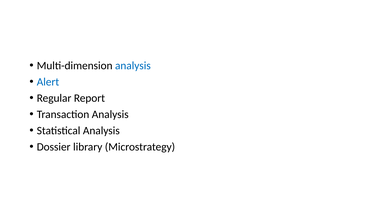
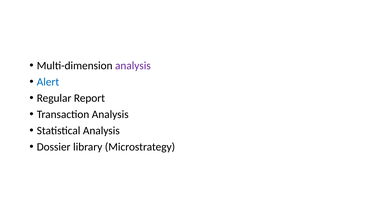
analysis colour: blue -> purple (133, 65)
